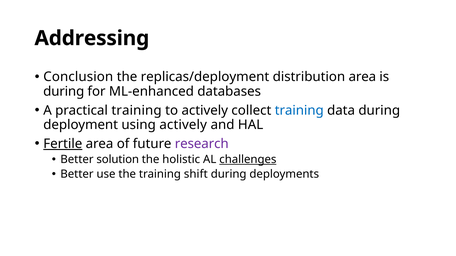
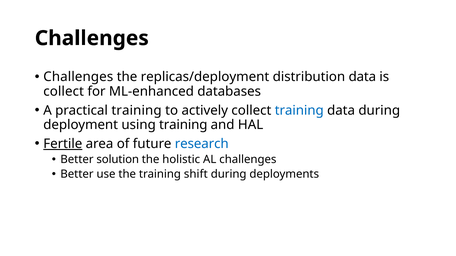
Addressing: Addressing -> Challenges (92, 38)
Conclusion: Conclusion -> Challenges (78, 77)
distribution area: area -> data (362, 77)
during: during -> collect (64, 91)
using actively: actively -> training (183, 125)
research colour: purple -> blue (202, 144)
challenges underline: present -> none (248, 160)
